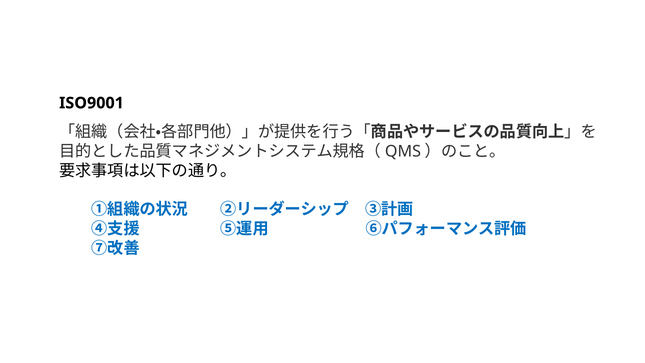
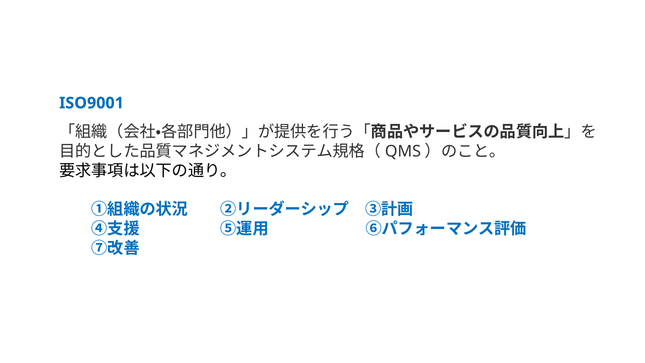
ISO9001 colour: black -> blue (91, 103)
